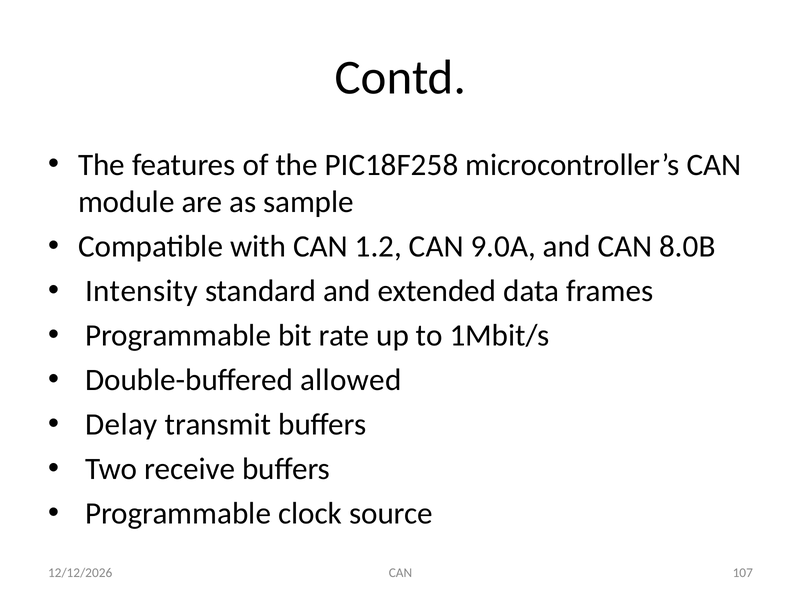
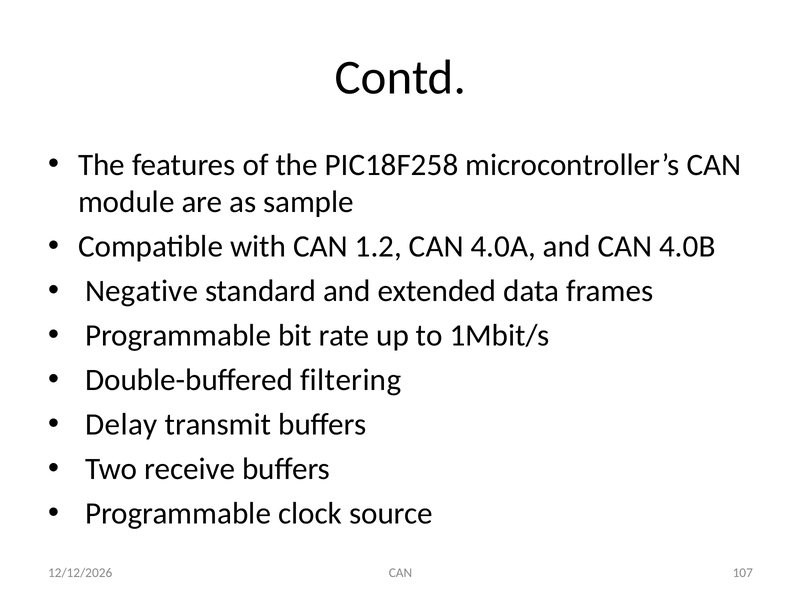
9.0A: 9.0A -> 4.0A (503, 247)
8.0B: 8.0B -> 4.0B (687, 247)
Intensity: Intensity -> Negative (142, 292)
allowed: allowed -> filtering (351, 381)
